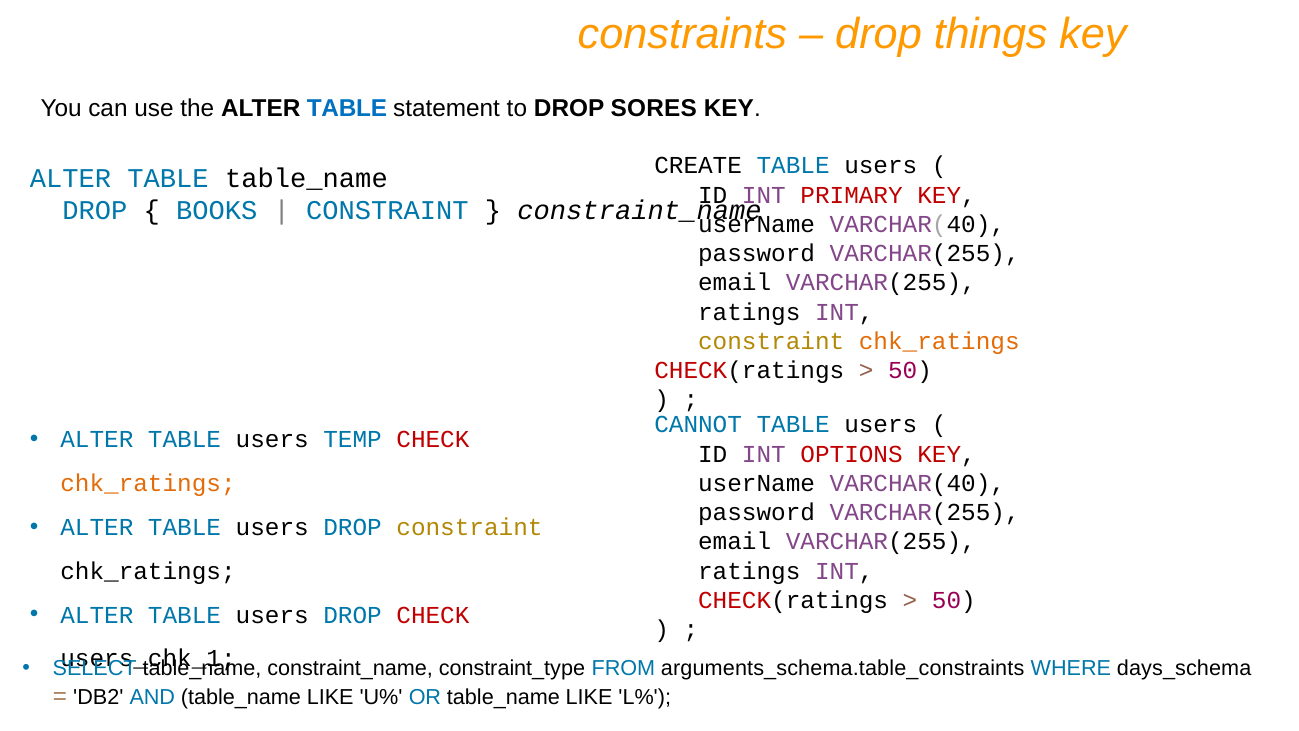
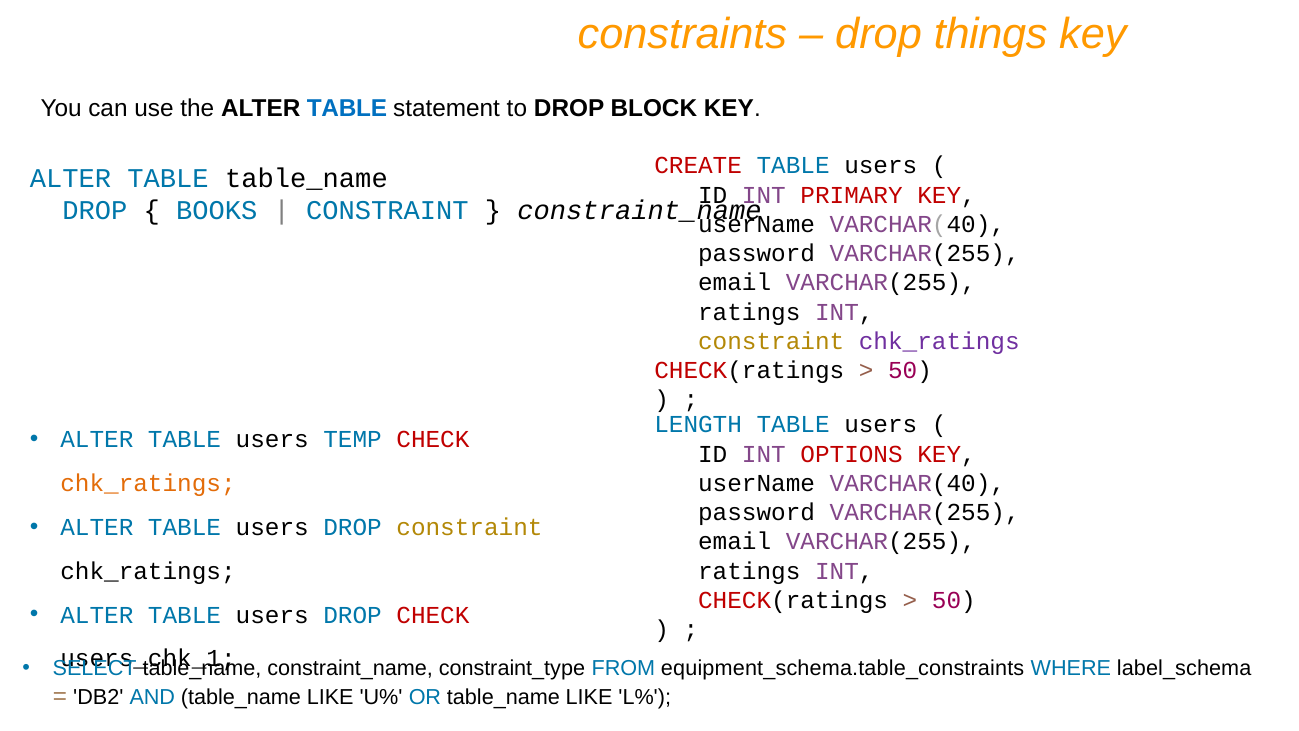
SORES: SORES -> BLOCK (654, 108)
CREATE colour: black -> red (698, 166)
chk_ratings colour: orange -> purple (939, 341)
CANNOT: CANNOT -> LENGTH (698, 425)
arguments_schema.table_constraints: arguments_schema.table_constraints -> equipment_schema.table_constraints (843, 669)
days_schema: days_schema -> label_schema (1184, 669)
